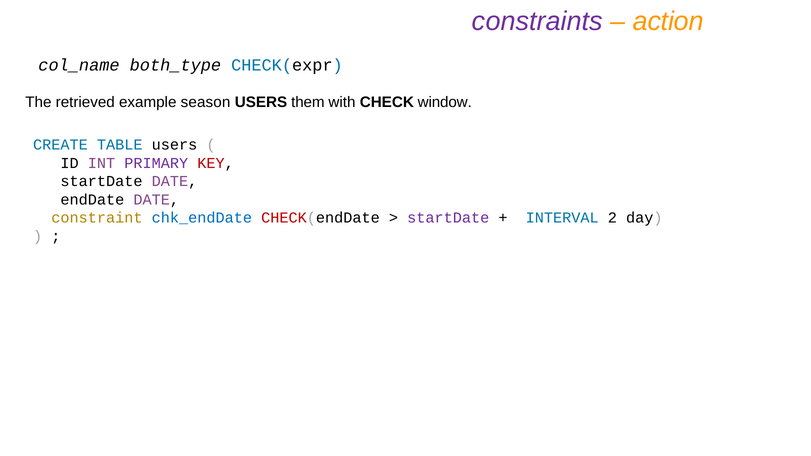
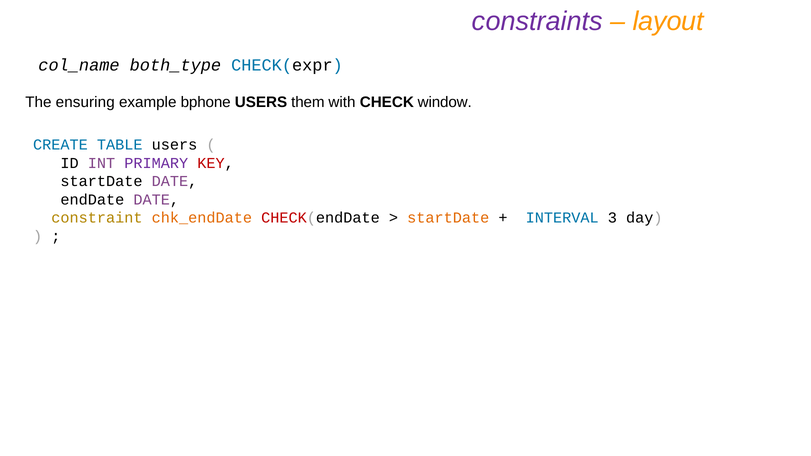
action: action -> layout (668, 21)
retrieved: retrieved -> ensuring (85, 102)
season: season -> bphone (206, 102)
chk_endDate colour: blue -> orange (202, 218)
startDate colour: purple -> orange (448, 218)
2: 2 -> 3 (612, 218)
